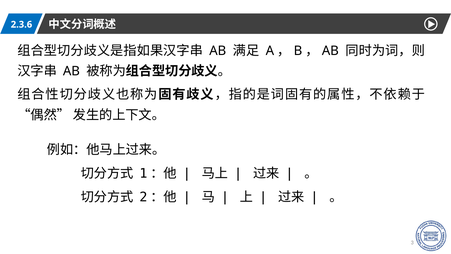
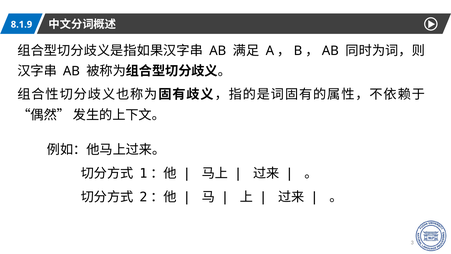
2.3.6: 2.3.6 -> 8.1.9 (21, 24)
